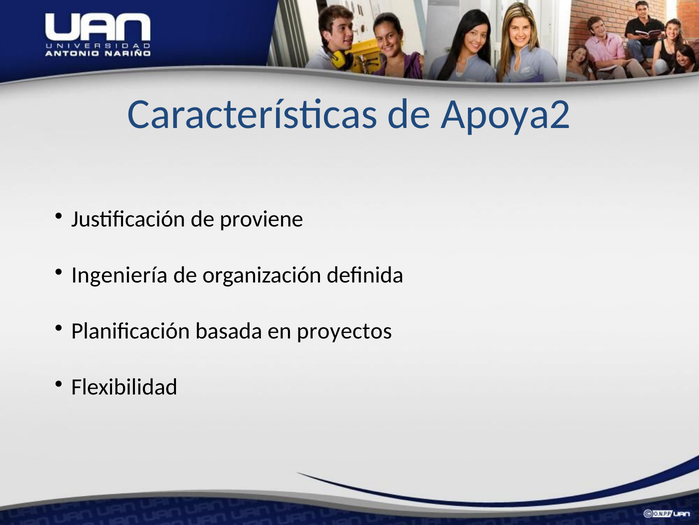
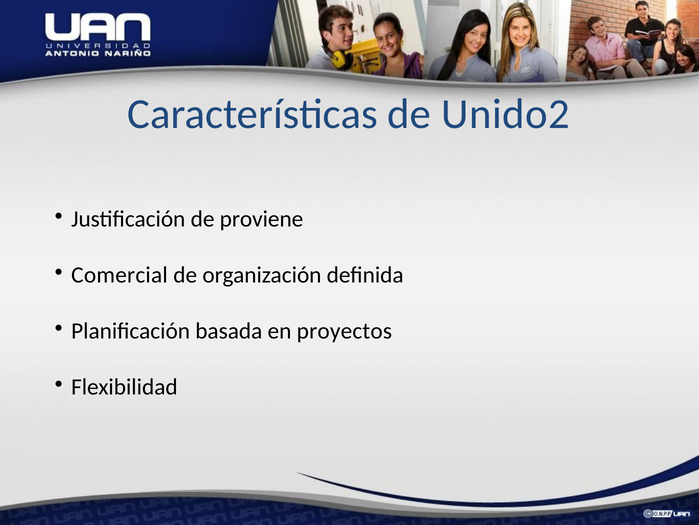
Apoya2: Apoya2 -> Unido2 (506, 114)
Ingeniería: Ingeniería -> Comercial (120, 275)
